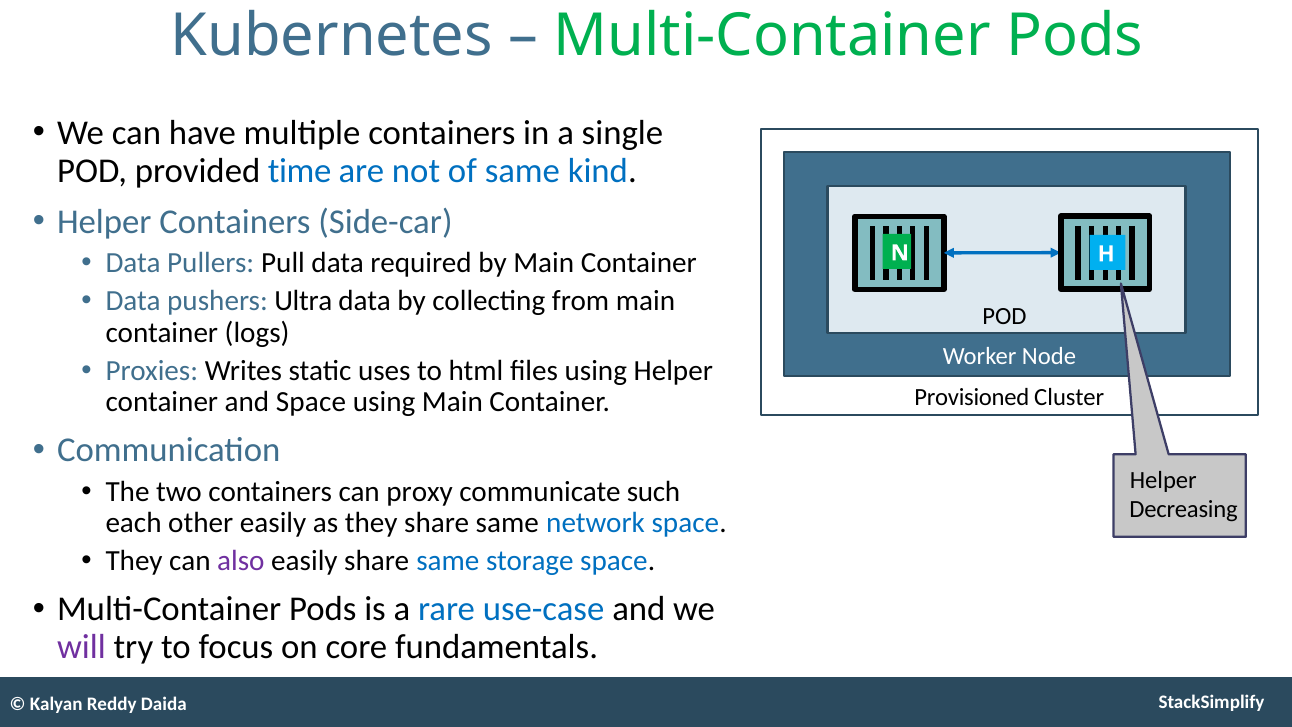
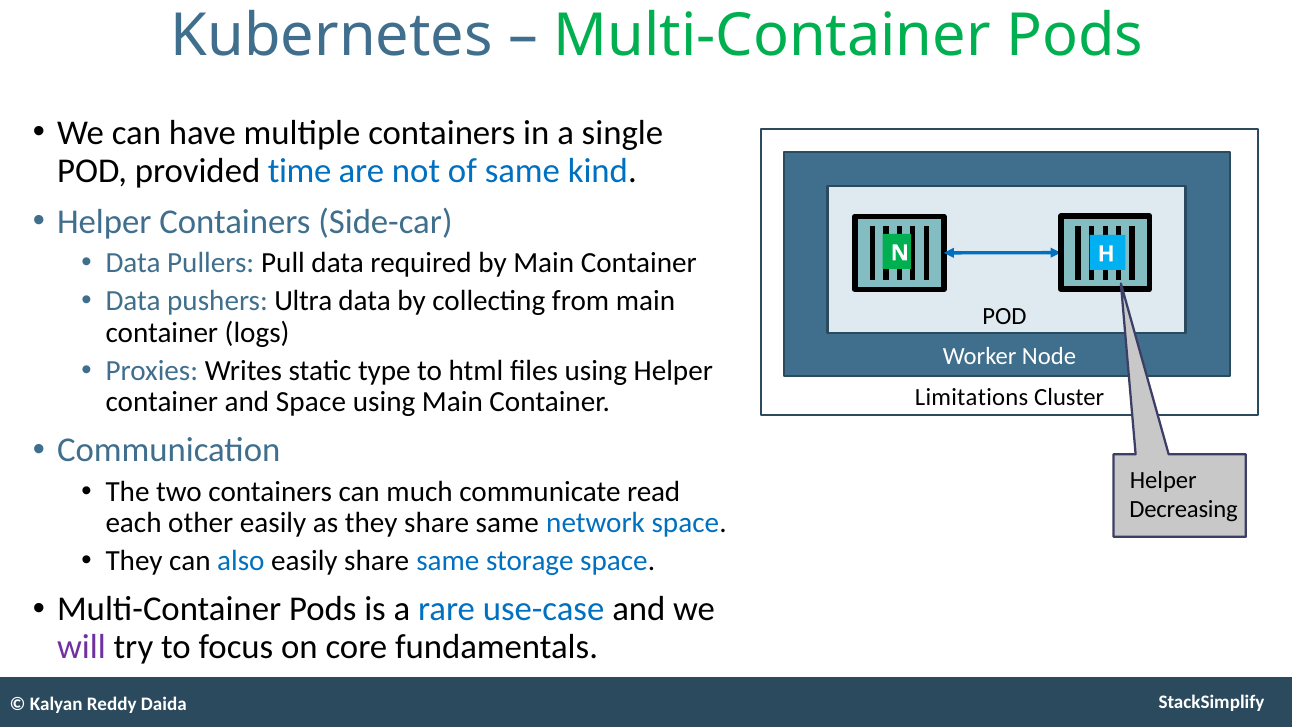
uses: uses -> type (384, 371)
Provisioned: Provisioned -> Limitations (972, 397)
proxy: proxy -> much (420, 491)
such: such -> read (654, 491)
also colour: purple -> blue (241, 561)
